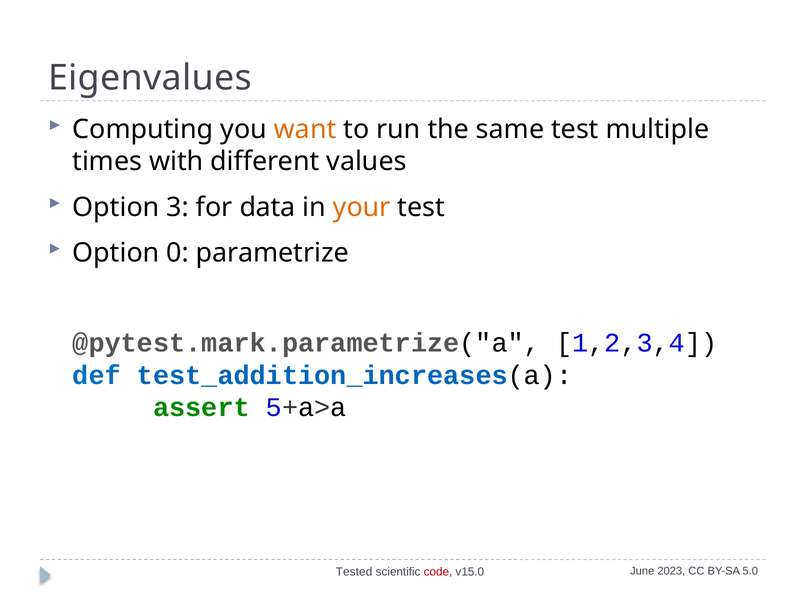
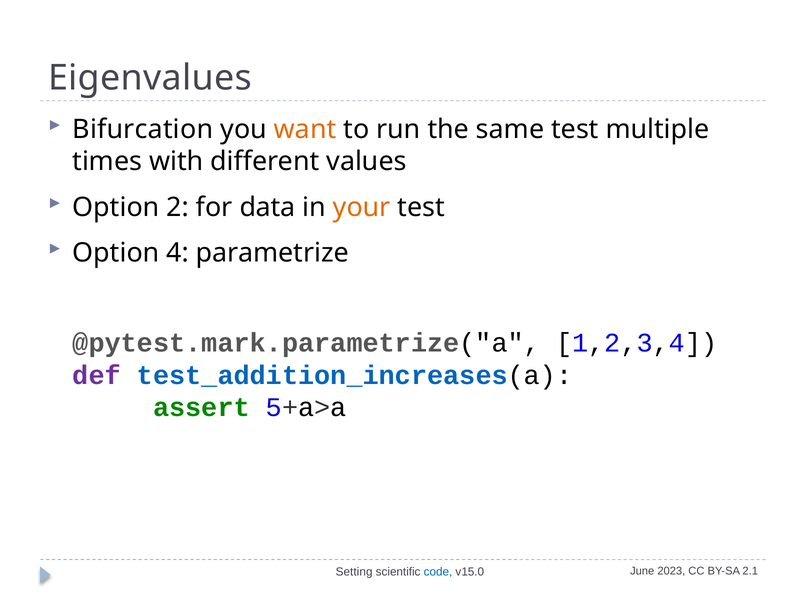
Computing: Computing -> Bifurcation (143, 129)
3: 3 -> 2 (178, 207)
0: 0 -> 4 (178, 253)
def colour: blue -> purple (97, 375)
5.0: 5.0 -> 2.1 (750, 572)
Tested: Tested -> Setting (354, 572)
code colour: red -> blue (438, 572)
